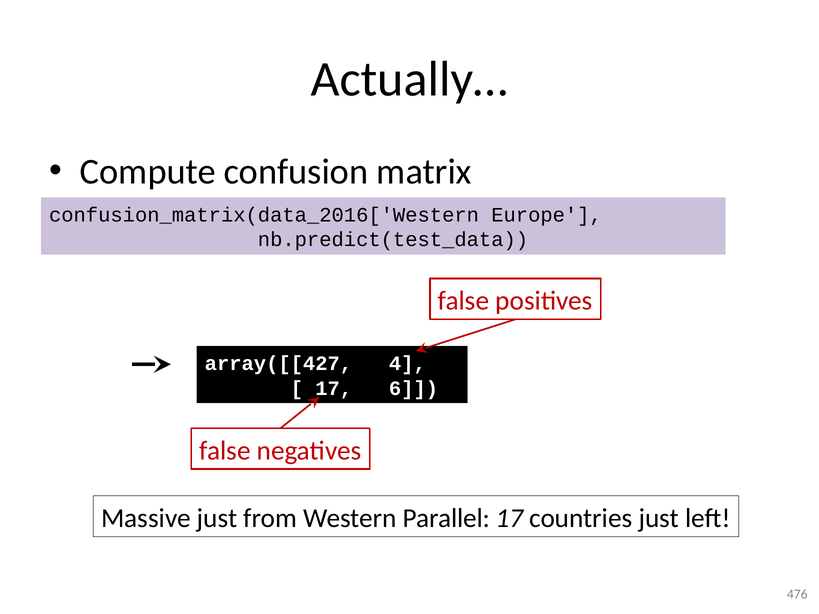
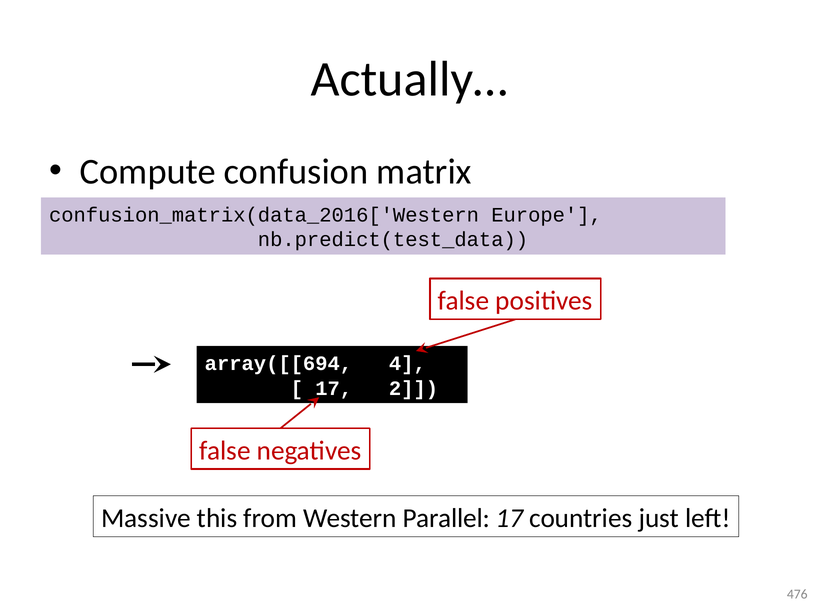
array([[427: array([[427 -> array([[694 (278, 364)
6: 6 -> 2 (414, 388)
Massive just: just -> this (217, 518)
